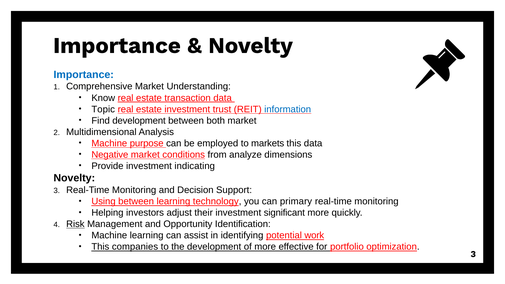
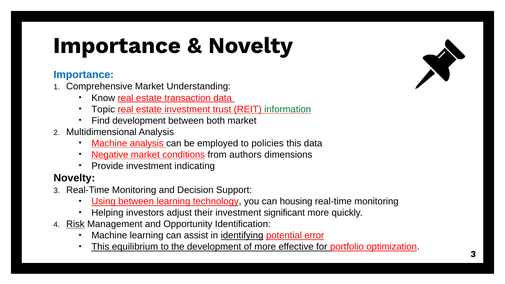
information colour: blue -> green (288, 109)
Machine purpose: purpose -> analysis (147, 143)
markets: markets -> policies (268, 143)
analyze: analyze -> authors (245, 155)
primary: primary -> housing (296, 201)
identifying underline: none -> present (242, 236)
work: work -> error (314, 236)
companies: companies -> equilibrium (135, 247)
